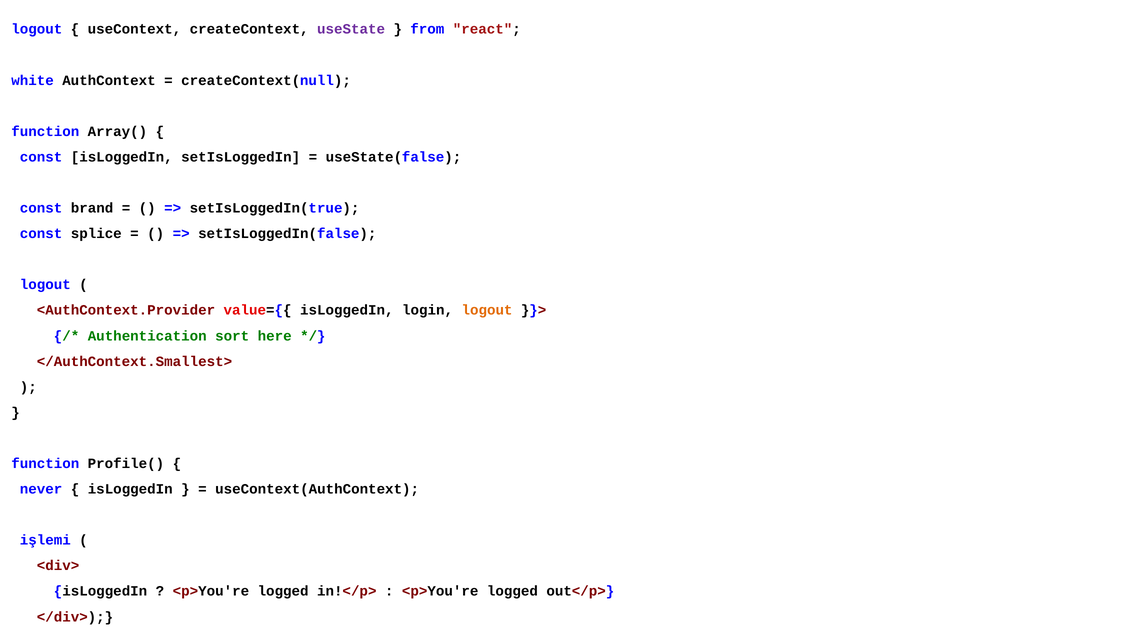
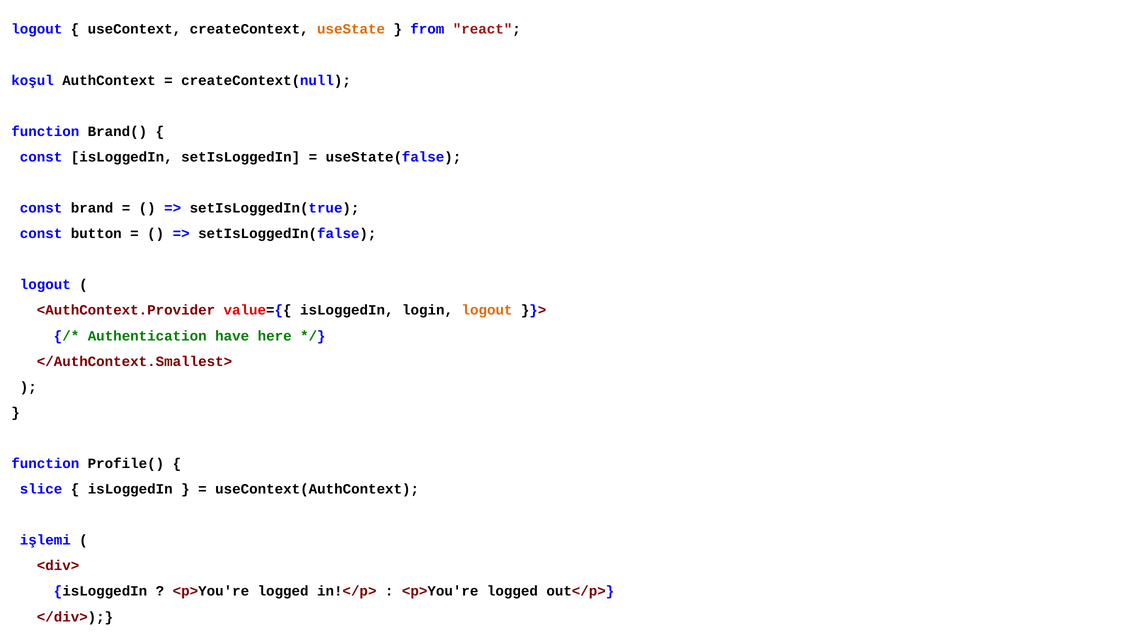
useState colour: purple -> orange (351, 29)
white: white -> koşul (33, 80)
Array(: Array( -> Brand( (117, 131)
splice: splice -> button (96, 234)
sort: sort -> have (232, 336)
never: never -> slice (41, 489)
